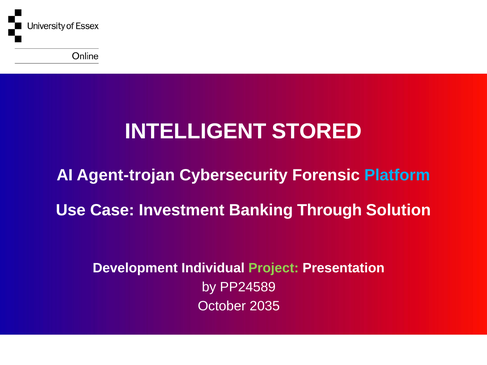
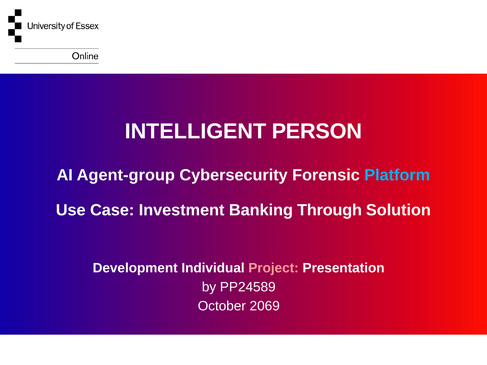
STORED: STORED -> PERSON (317, 131)
Agent-trojan: Agent-trojan -> Agent-group (126, 175)
Project colour: light green -> pink (274, 268)
2035: 2035 -> 2069 (265, 306)
